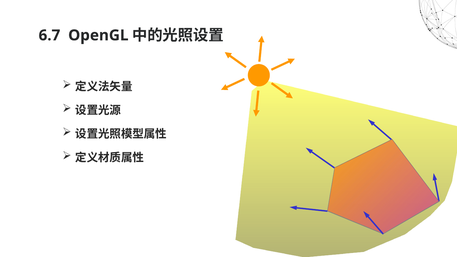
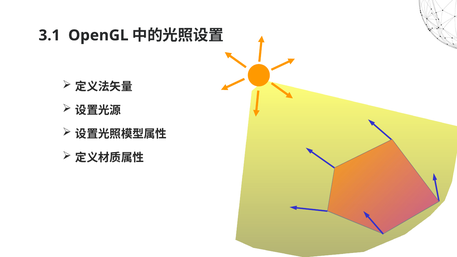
6.7: 6.7 -> 3.1 (49, 35)
